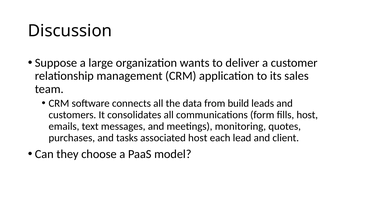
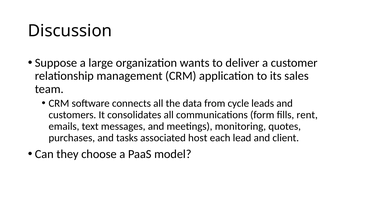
build: build -> cycle (238, 104)
fills host: host -> rent (307, 115)
